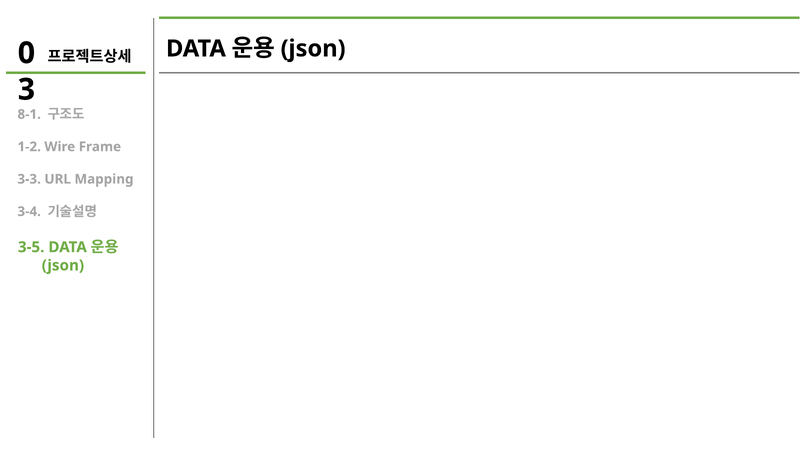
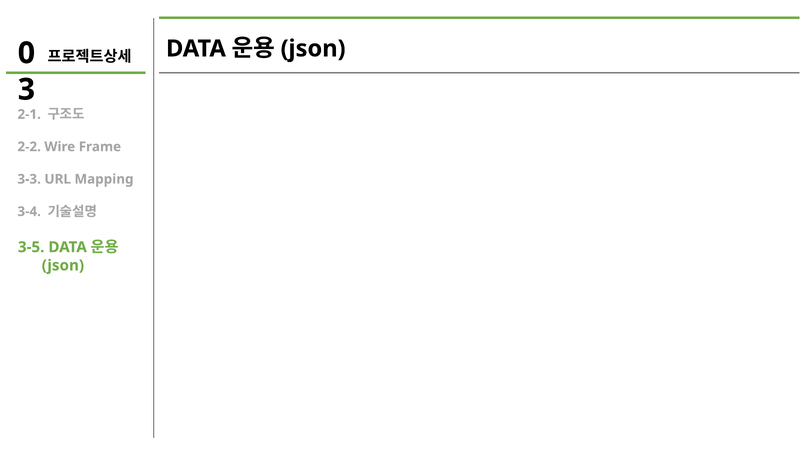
8-1: 8-1 -> 2-1 (29, 114)
1-2: 1-2 -> 2-2 (29, 147)
